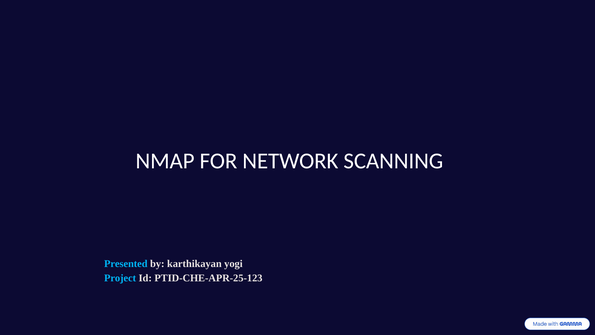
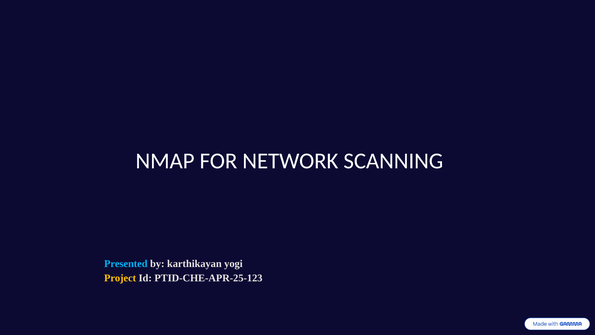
Project colour: light blue -> yellow (120, 278)
